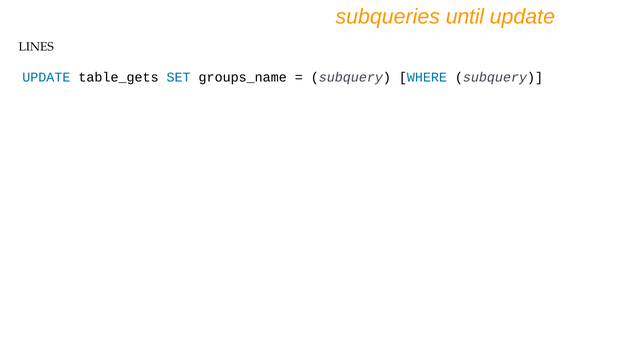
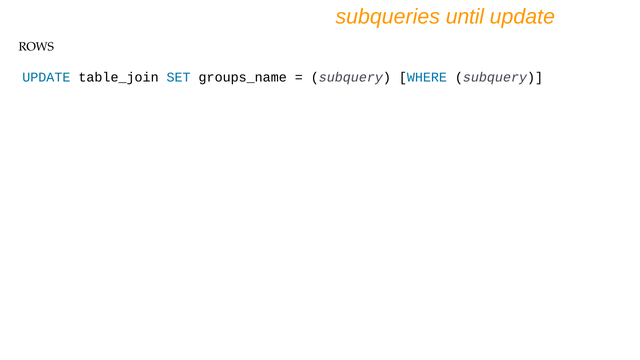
LINES: LINES -> ROWS (36, 47)
table_gets: table_gets -> table_join (119, 78)
